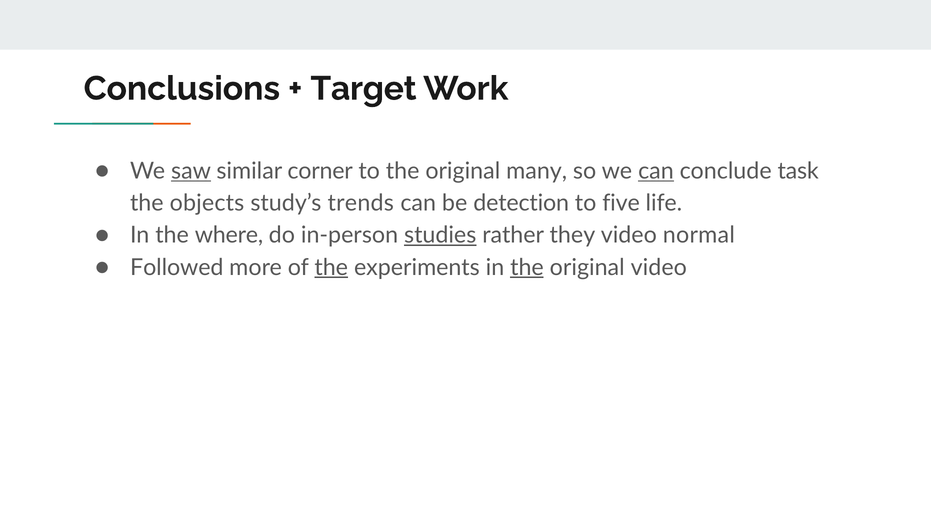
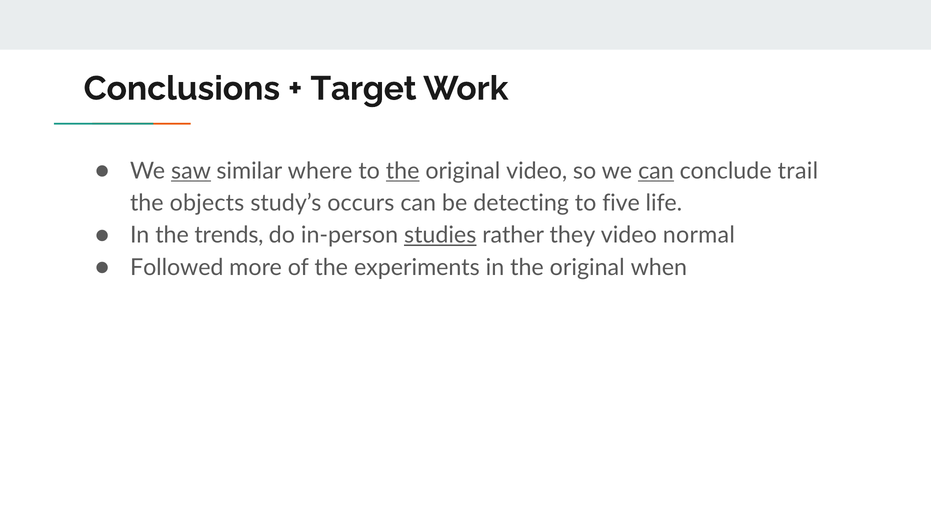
corner: corner -> where (320, 171)
the underline: none -> present (403, 171)
original many: many -> video (537, 171)
task: task -> trail (798, 171)
trends: trends -> occurs (361, 203)
detection: detection -> detecting (521, 203)
where: where -> trends (229, 235)
the underline: present -> none (331, 267)
the underline: present -> none (527, 267)
original video: video -> when (659, 267)
